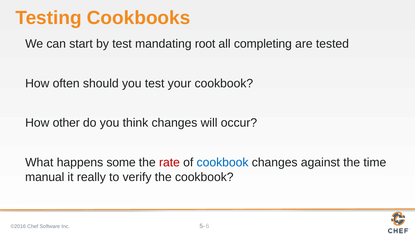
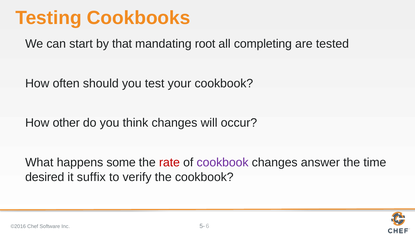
by test: test -> that (122, 44)
cookbook colour: blue -> purple (223, 162)
against: against -> answer (320, 162)
manual: manual -> desired (45, 177)
really: really -> suffix (91, 177)
